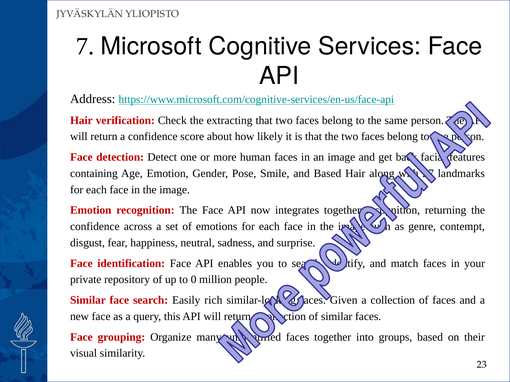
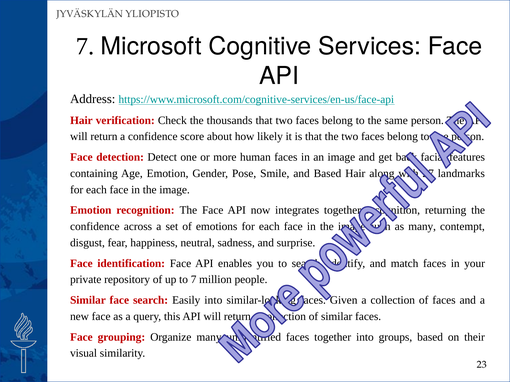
extracting: extracting -> thousands (230, 120)
as genre: genre -> many (422, 227)
to 0: 0 -> 7 (194, 280)
Easily rich: rich -> into (213, 301)
